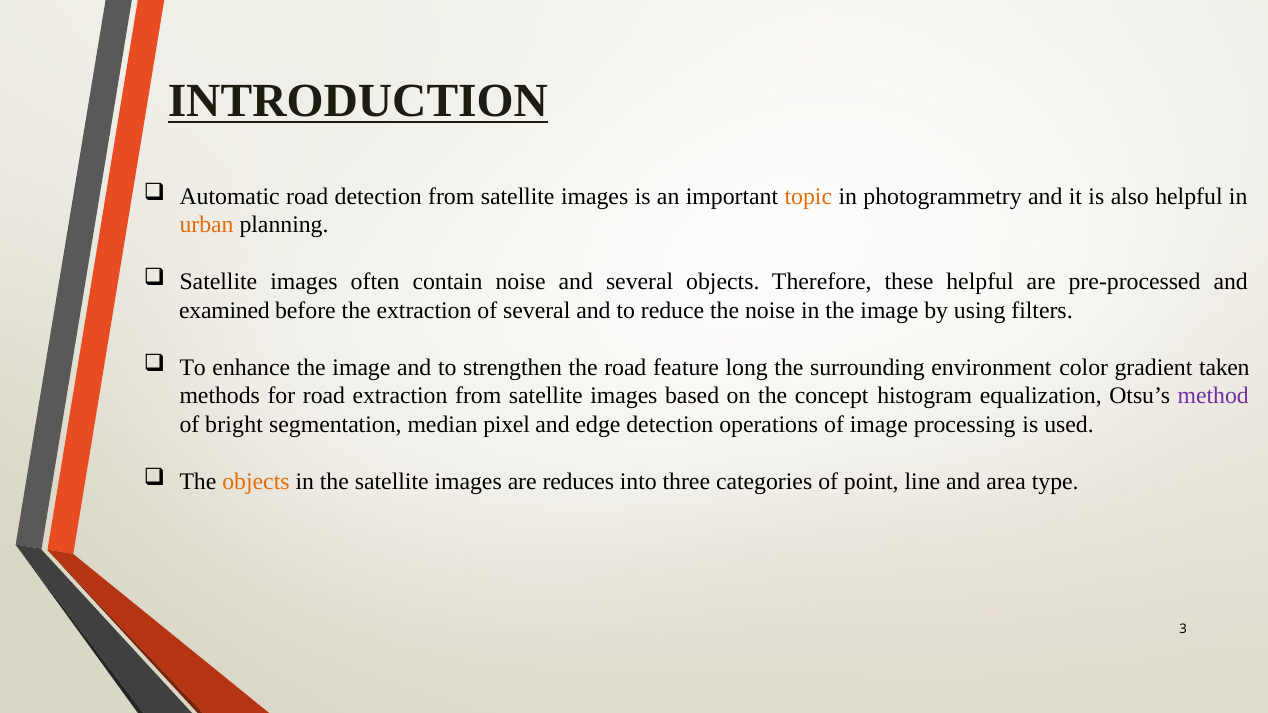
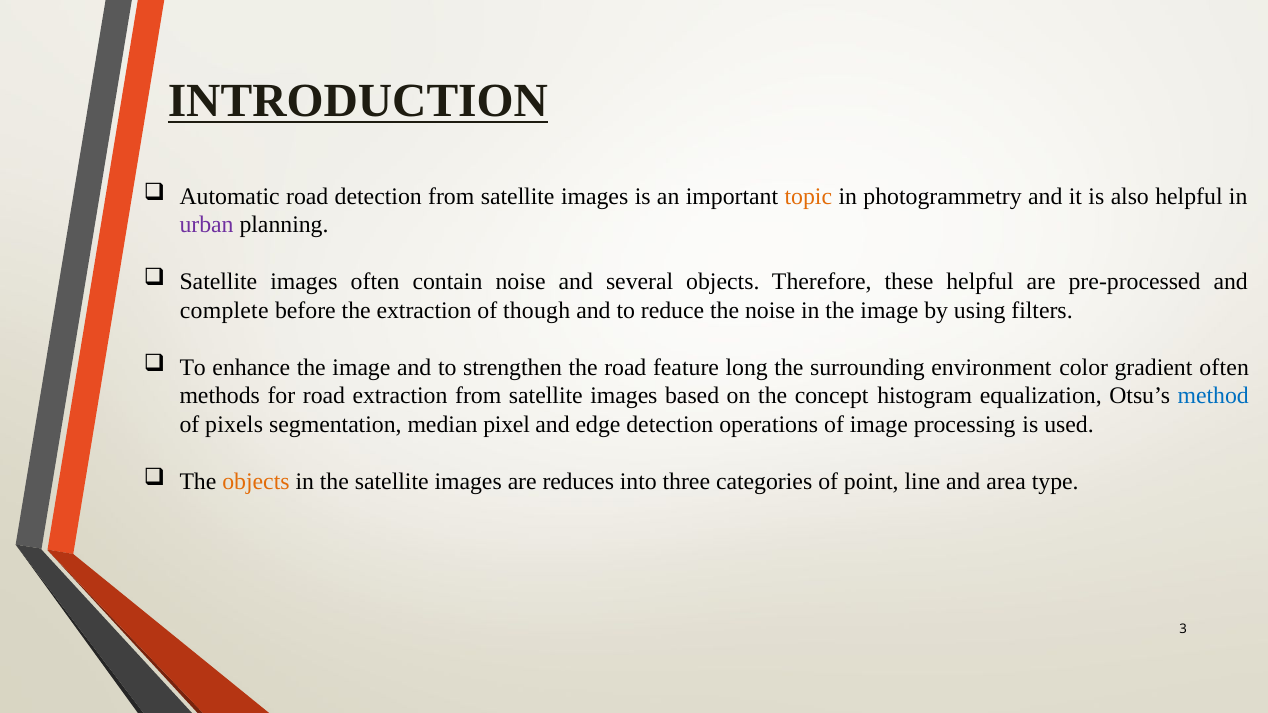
urban colour: orange -> purple (207, 225)
examined: examined -> complete (224, 311)
of several: several -> though (537, 311)
gradient taken: taken -> often (1224, 368)
method colour: purple -> blue (1213, 396)
bright: bright -> pixels (234, 425)
